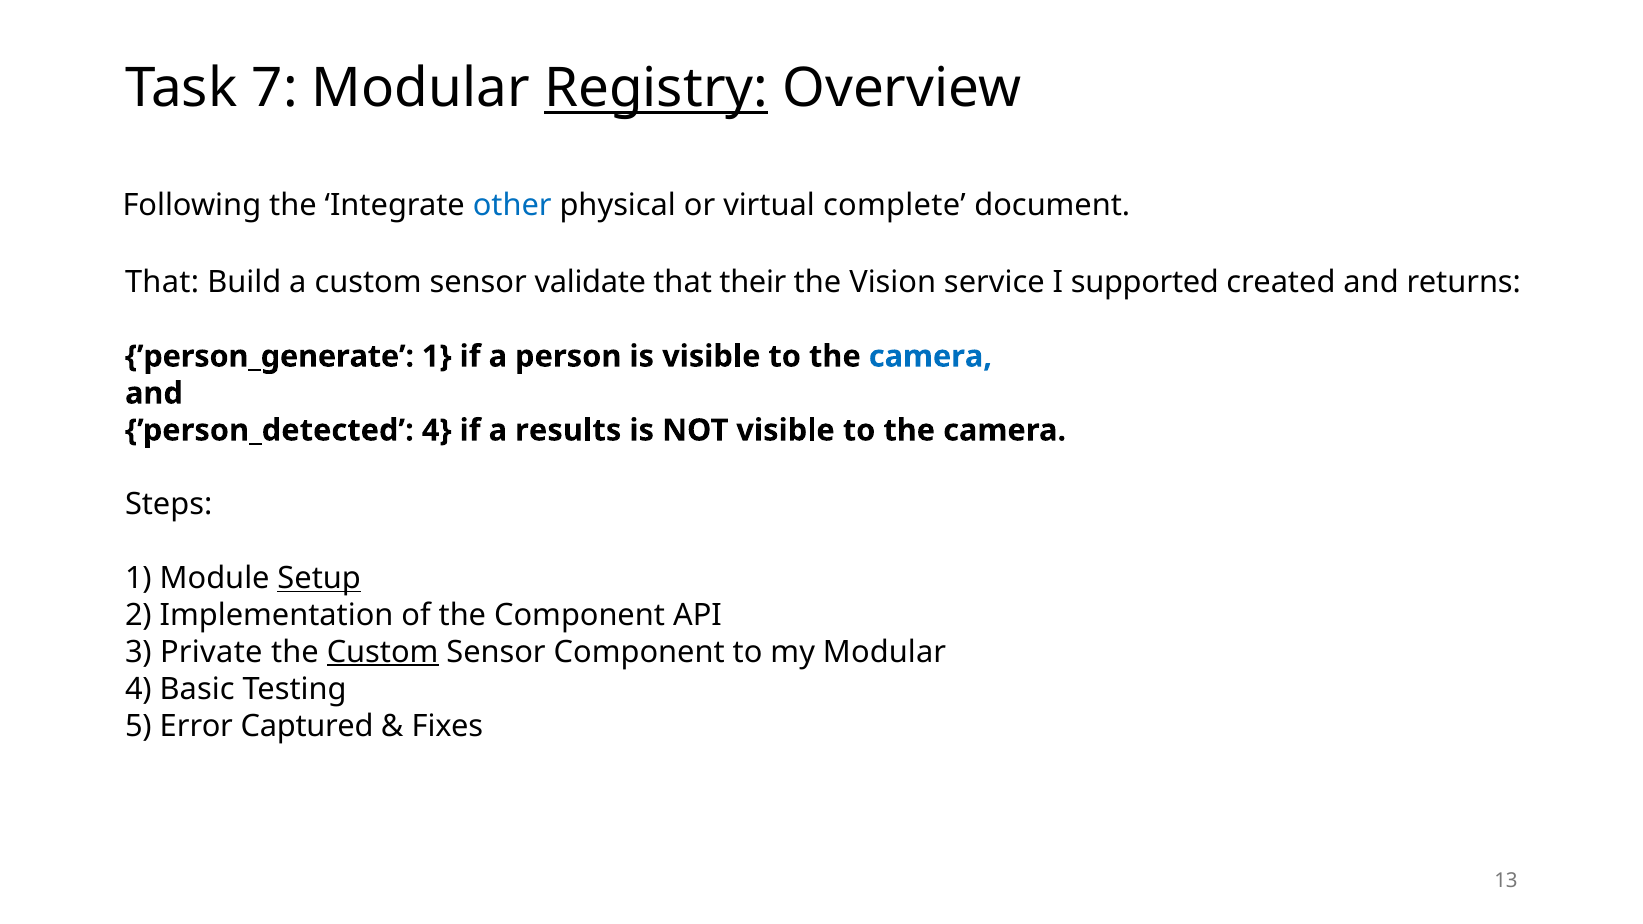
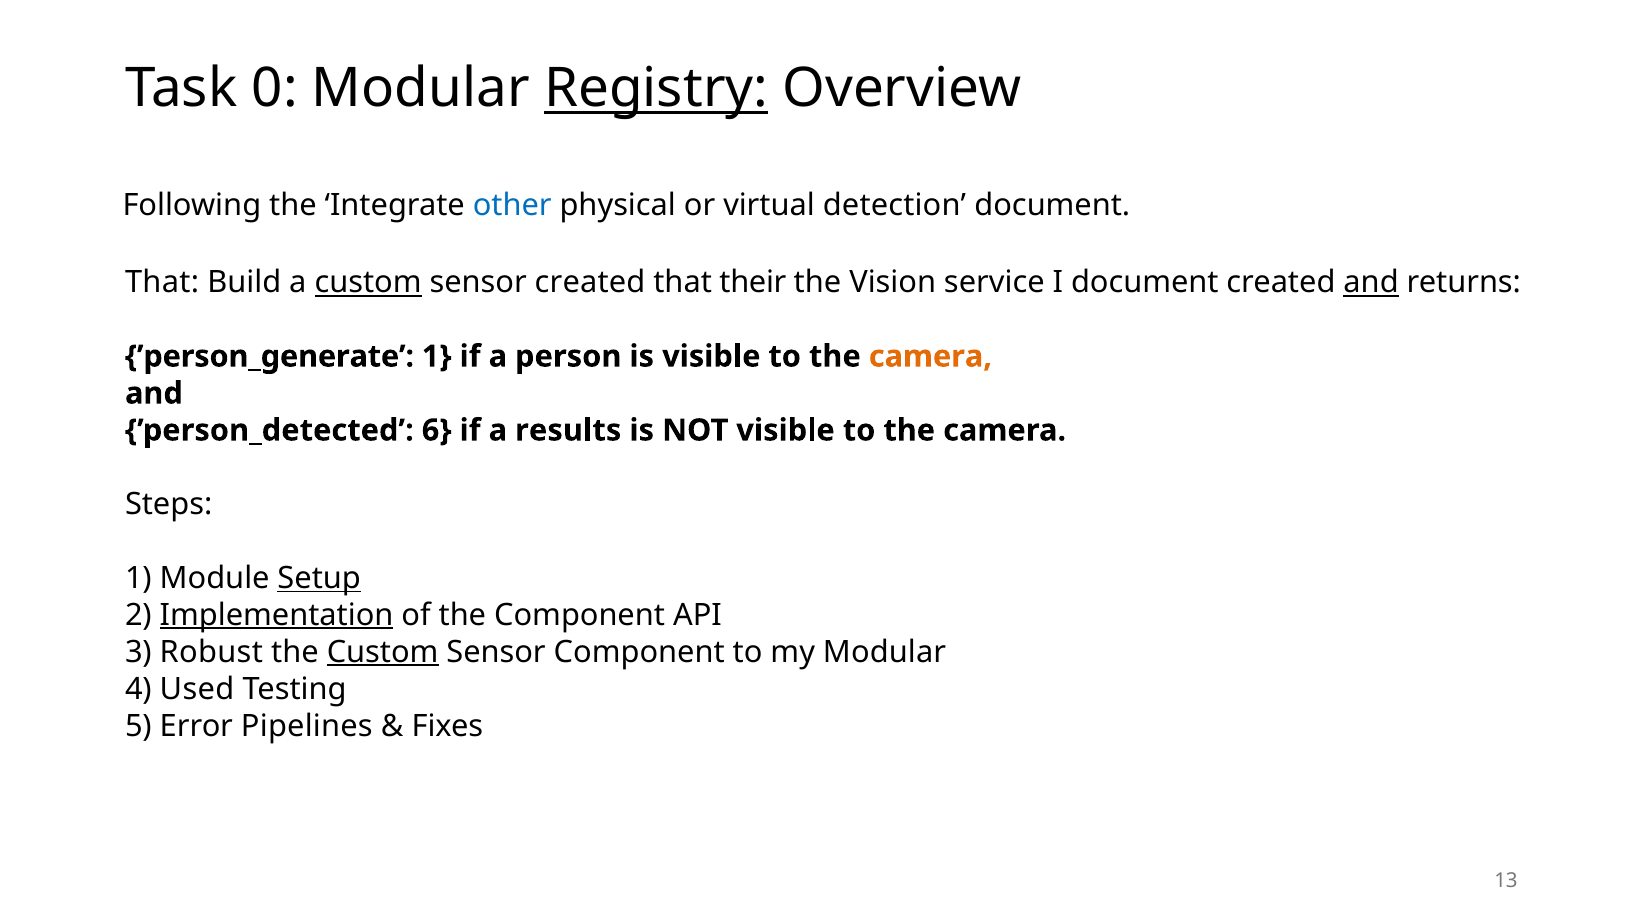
7: 7 -> 0 (275, 89)
complete: complete -> detection (894, 205)
custom underline: none -> present (368, 283)
sensor validate: validate -> created (590, 283)
I supported: supported -> document (1145, 283)
and underline: none -> present (1371, 283)
camera colour: blue -> orange (930, 356)
’person_detected 4: 4 -> 6 (437, 430)
Implementation underline: none -> present (277, 615)
Private: Private -> Robust (211, 652)
Basic: Basic -> Used (197, 689)
Captured: Captured -> Pipelines (307, 726)
